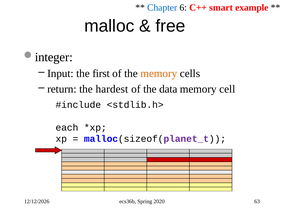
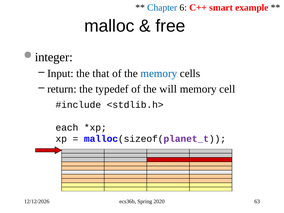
first: first -> that (101, 74)
memory colour: orange -> blue (159, 74)
hardest: hardest -> typedef (112, 89)
data: data -> will (168, 89)
